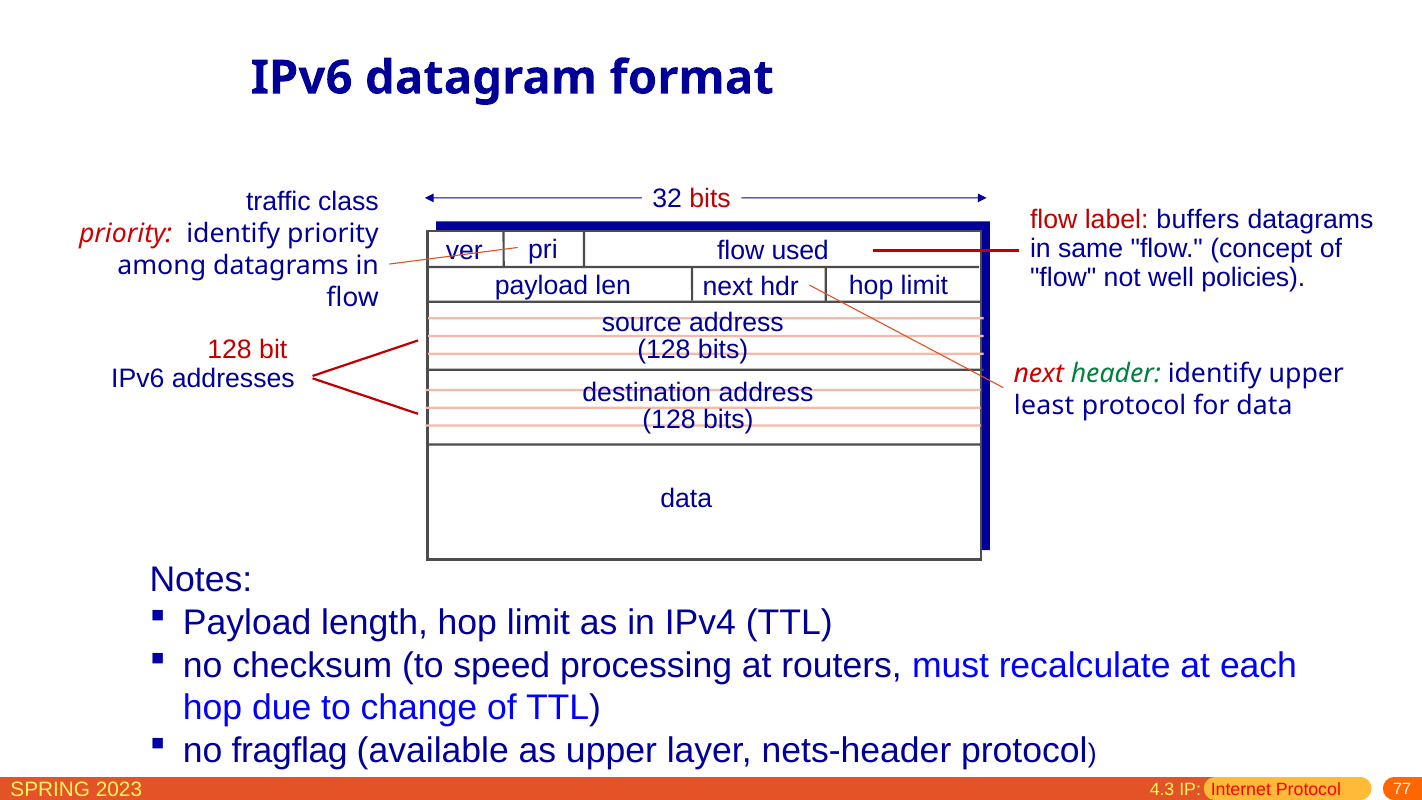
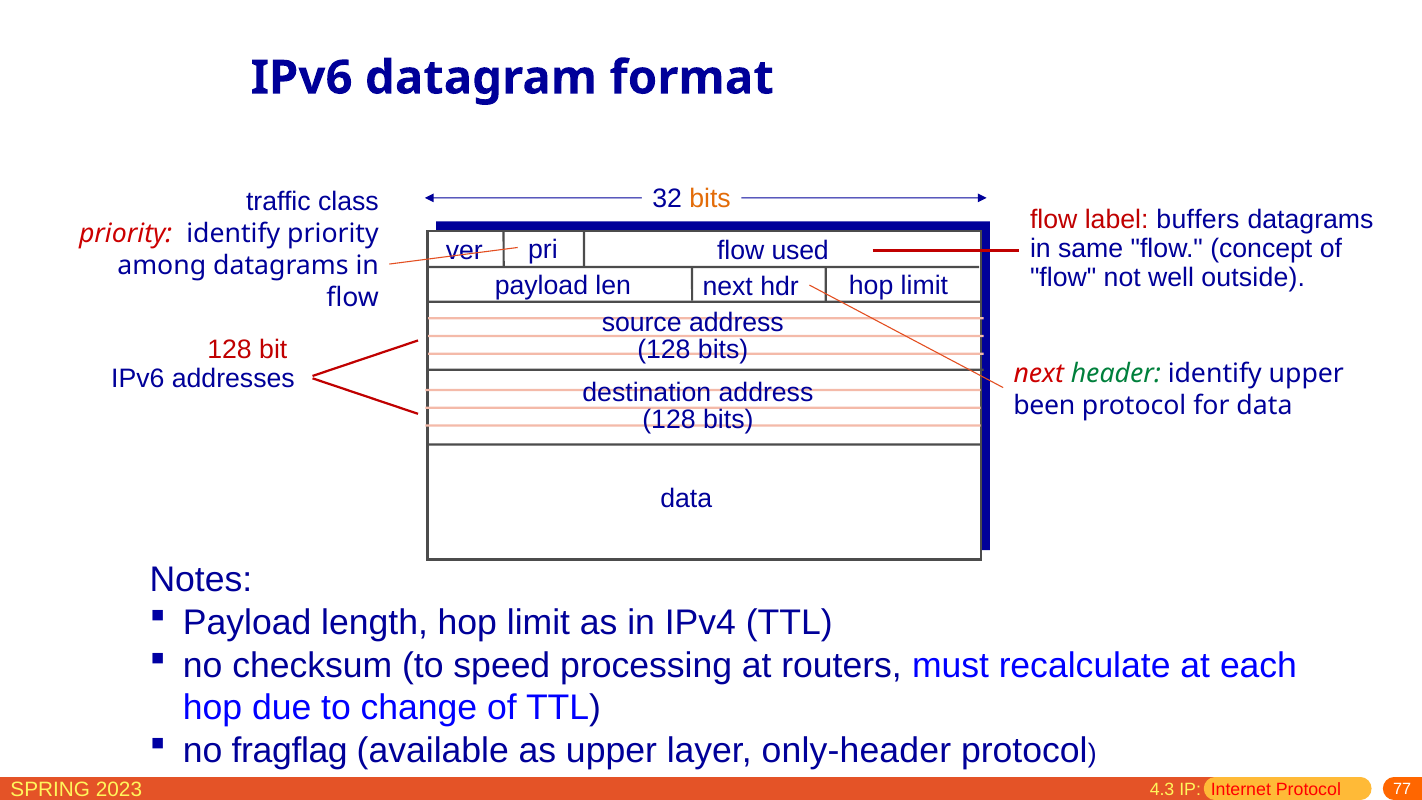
bits colour: red -> orange (710, 199)
policies: policies -> outside (1253, 277)
least: least -> been (1044, 405)
nets-header: nets-header -> only-header (856, 751)
